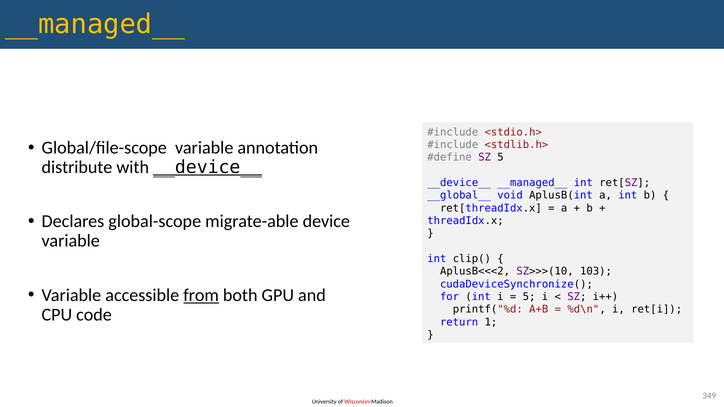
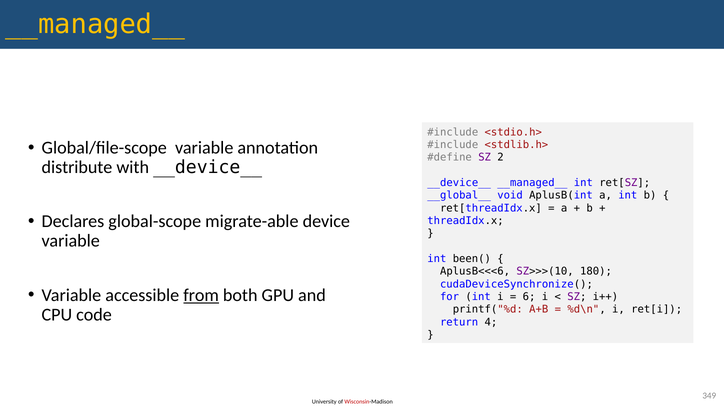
SZ 5: 5 -> 2 (500, 157)
__device__ underline: present -> none (208, 167)
clip(: clip( -> been( (472, 259)
AplusB<<<2: AplusB<<<2 -> AplusB<<<6 (475, 272)
103: 103 -> 180 (596, 272)
5: 5 -> 6 (529, 297)
1: 1 -> 4 (491, 322)
